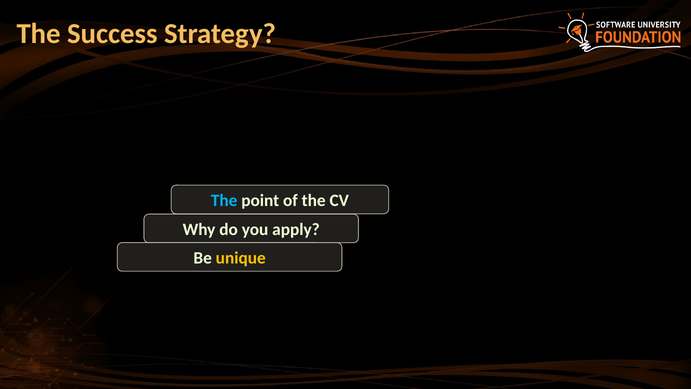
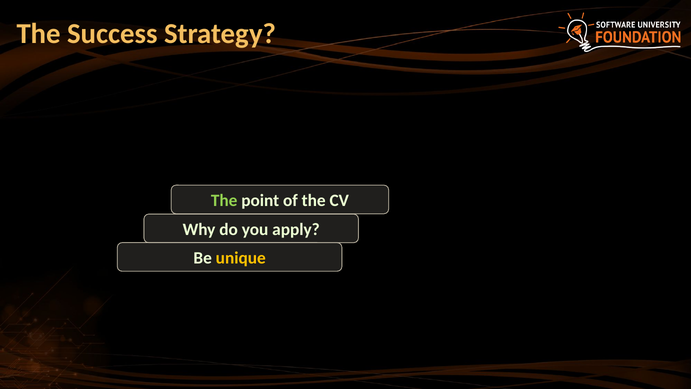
The colour: light blue -> light green (224, 201)
